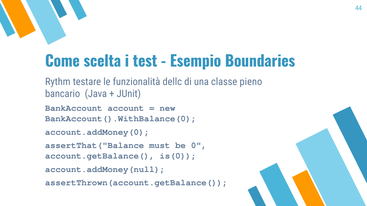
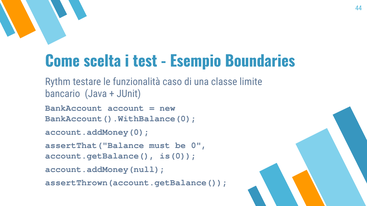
dellc: dellc -> caso (172, 82)
pieno: pieno -> limite (251, 82)
